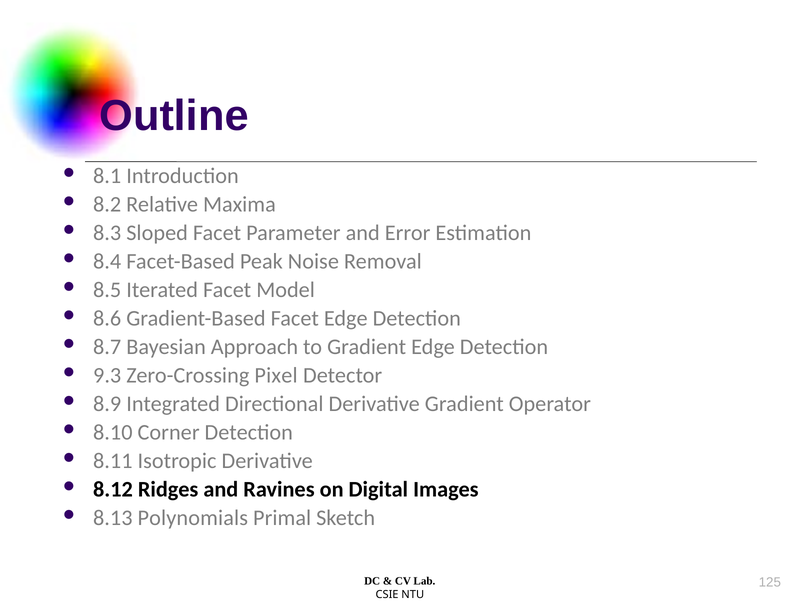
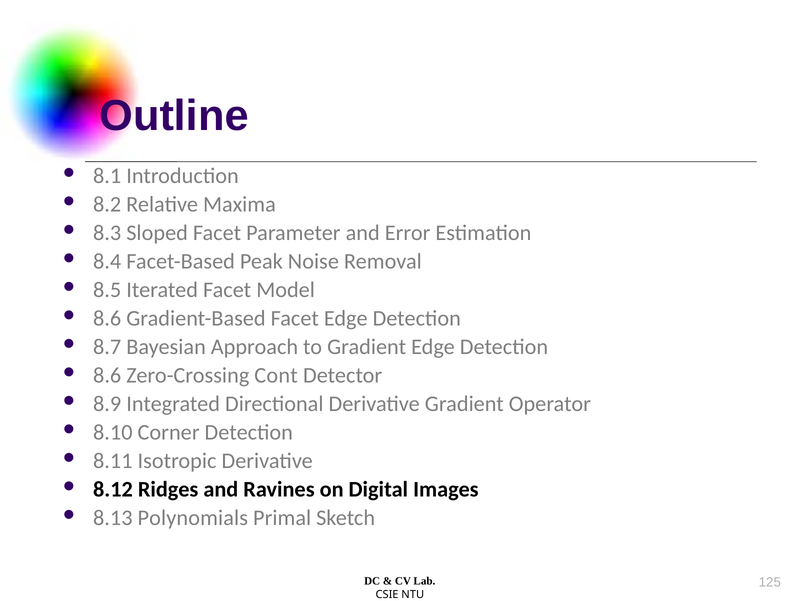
9.3: 9.3 -> 8.6 (107, 375)
Pixel: Pixel -> Cont (276, 375)
